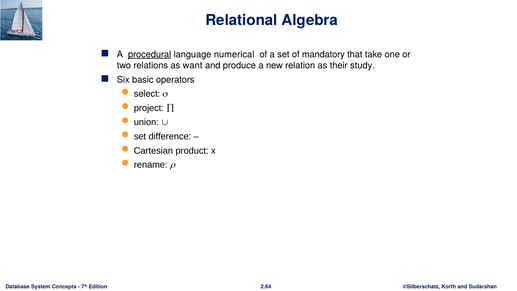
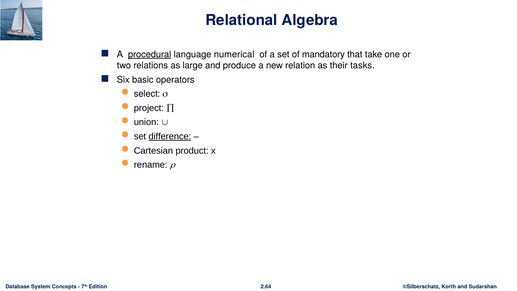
want: want -> large (193, 65)
study: study -> tasks (363, 65)
difference underline: none -> present (170, 136)
